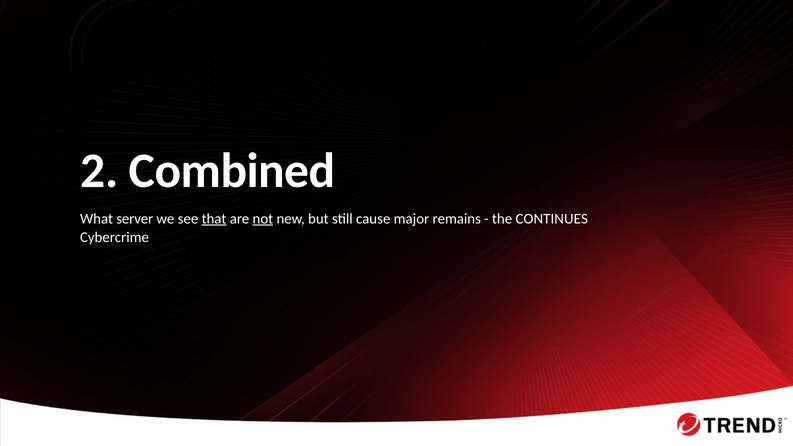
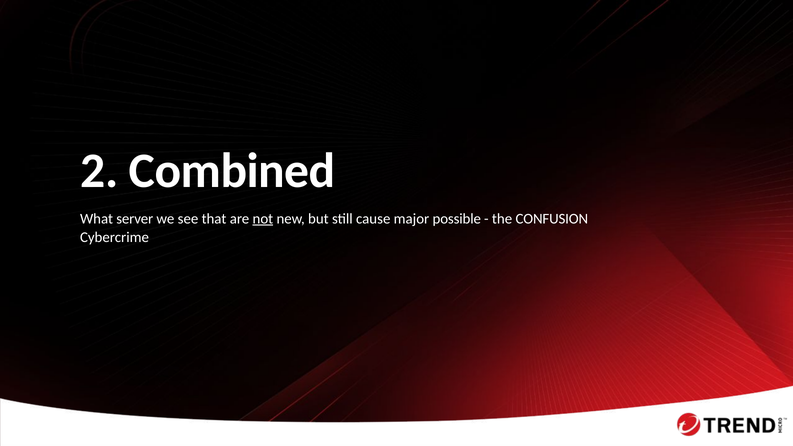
that underline: present -> none (214, 219)
remains: remains -> possible (457, 219)
CONTINUES: CONTINUES -> CONFUSION (552, 219)
